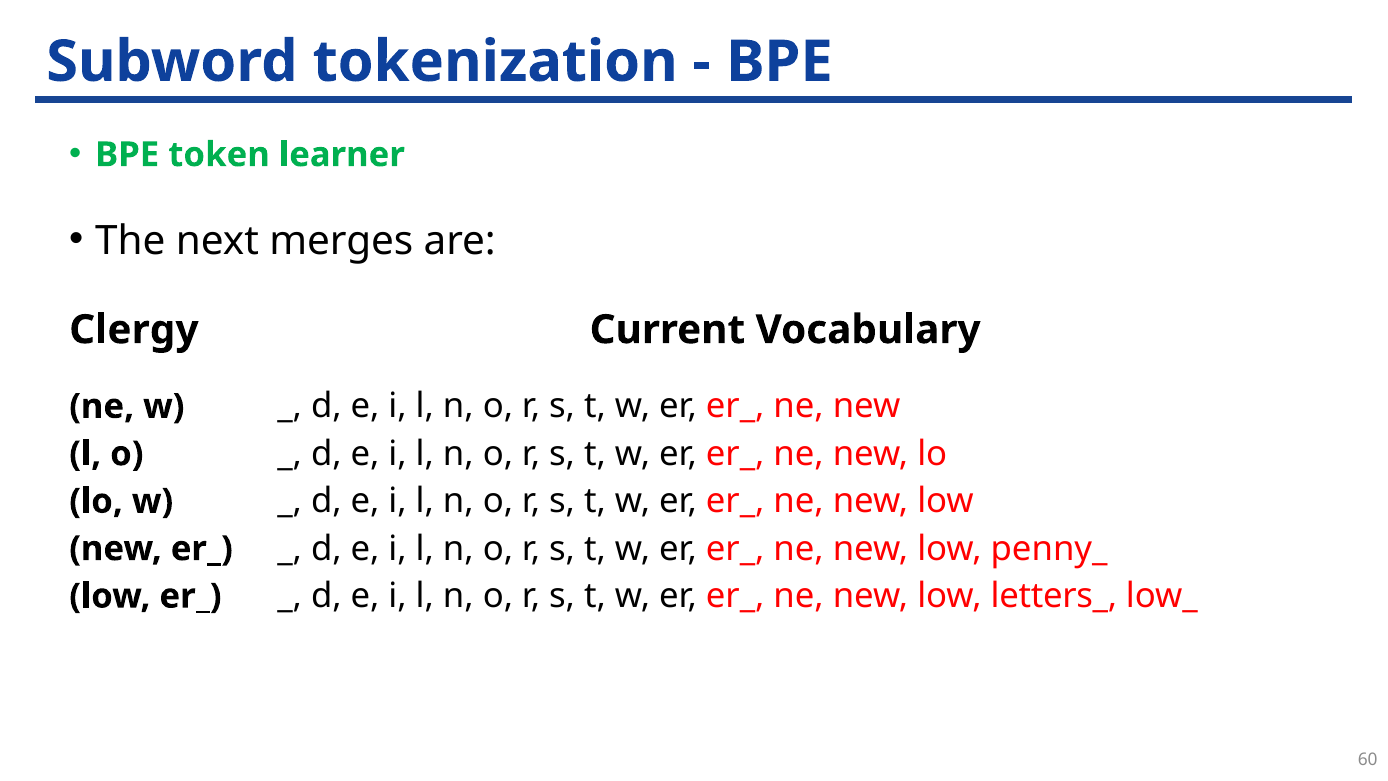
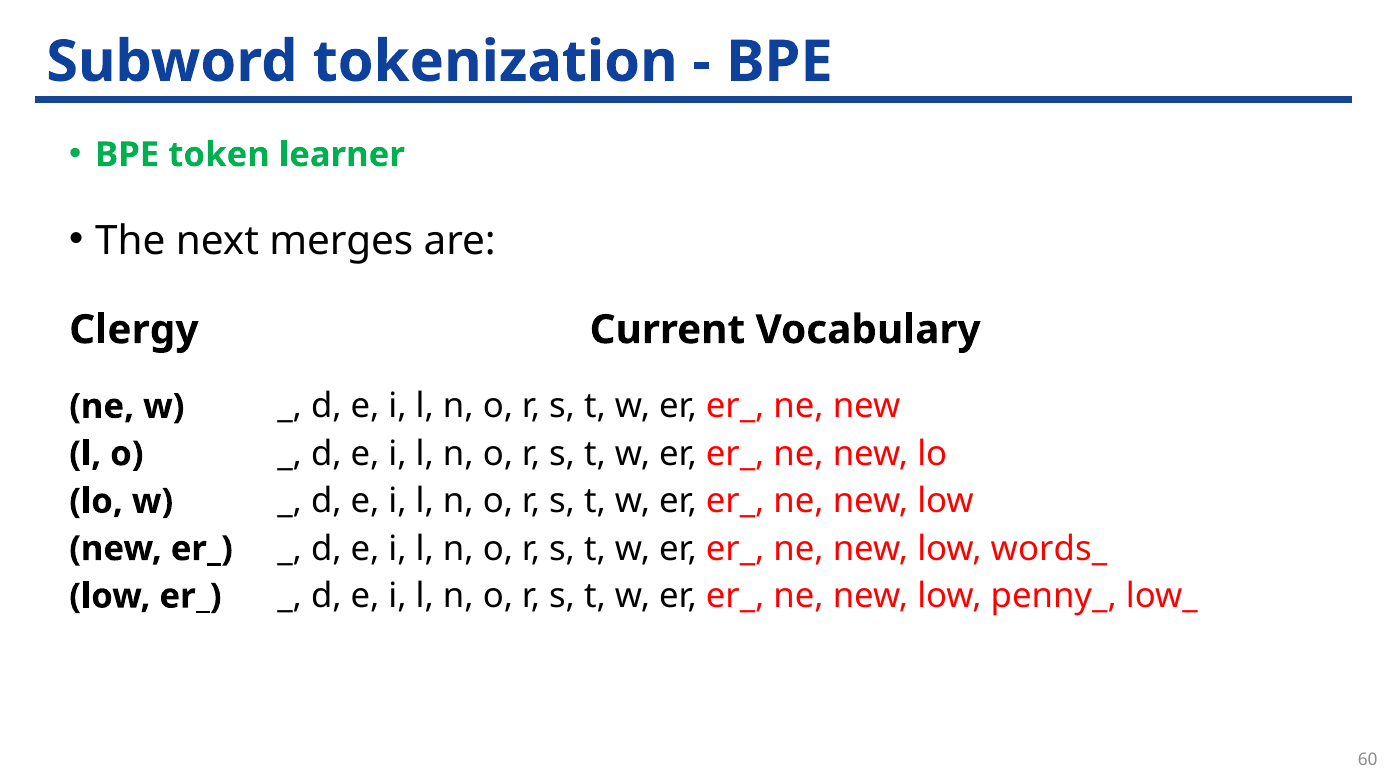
penny_: penny_ -> words_ (1049, 549)
letters_: letters_ -> penny_ (1054, 596)
